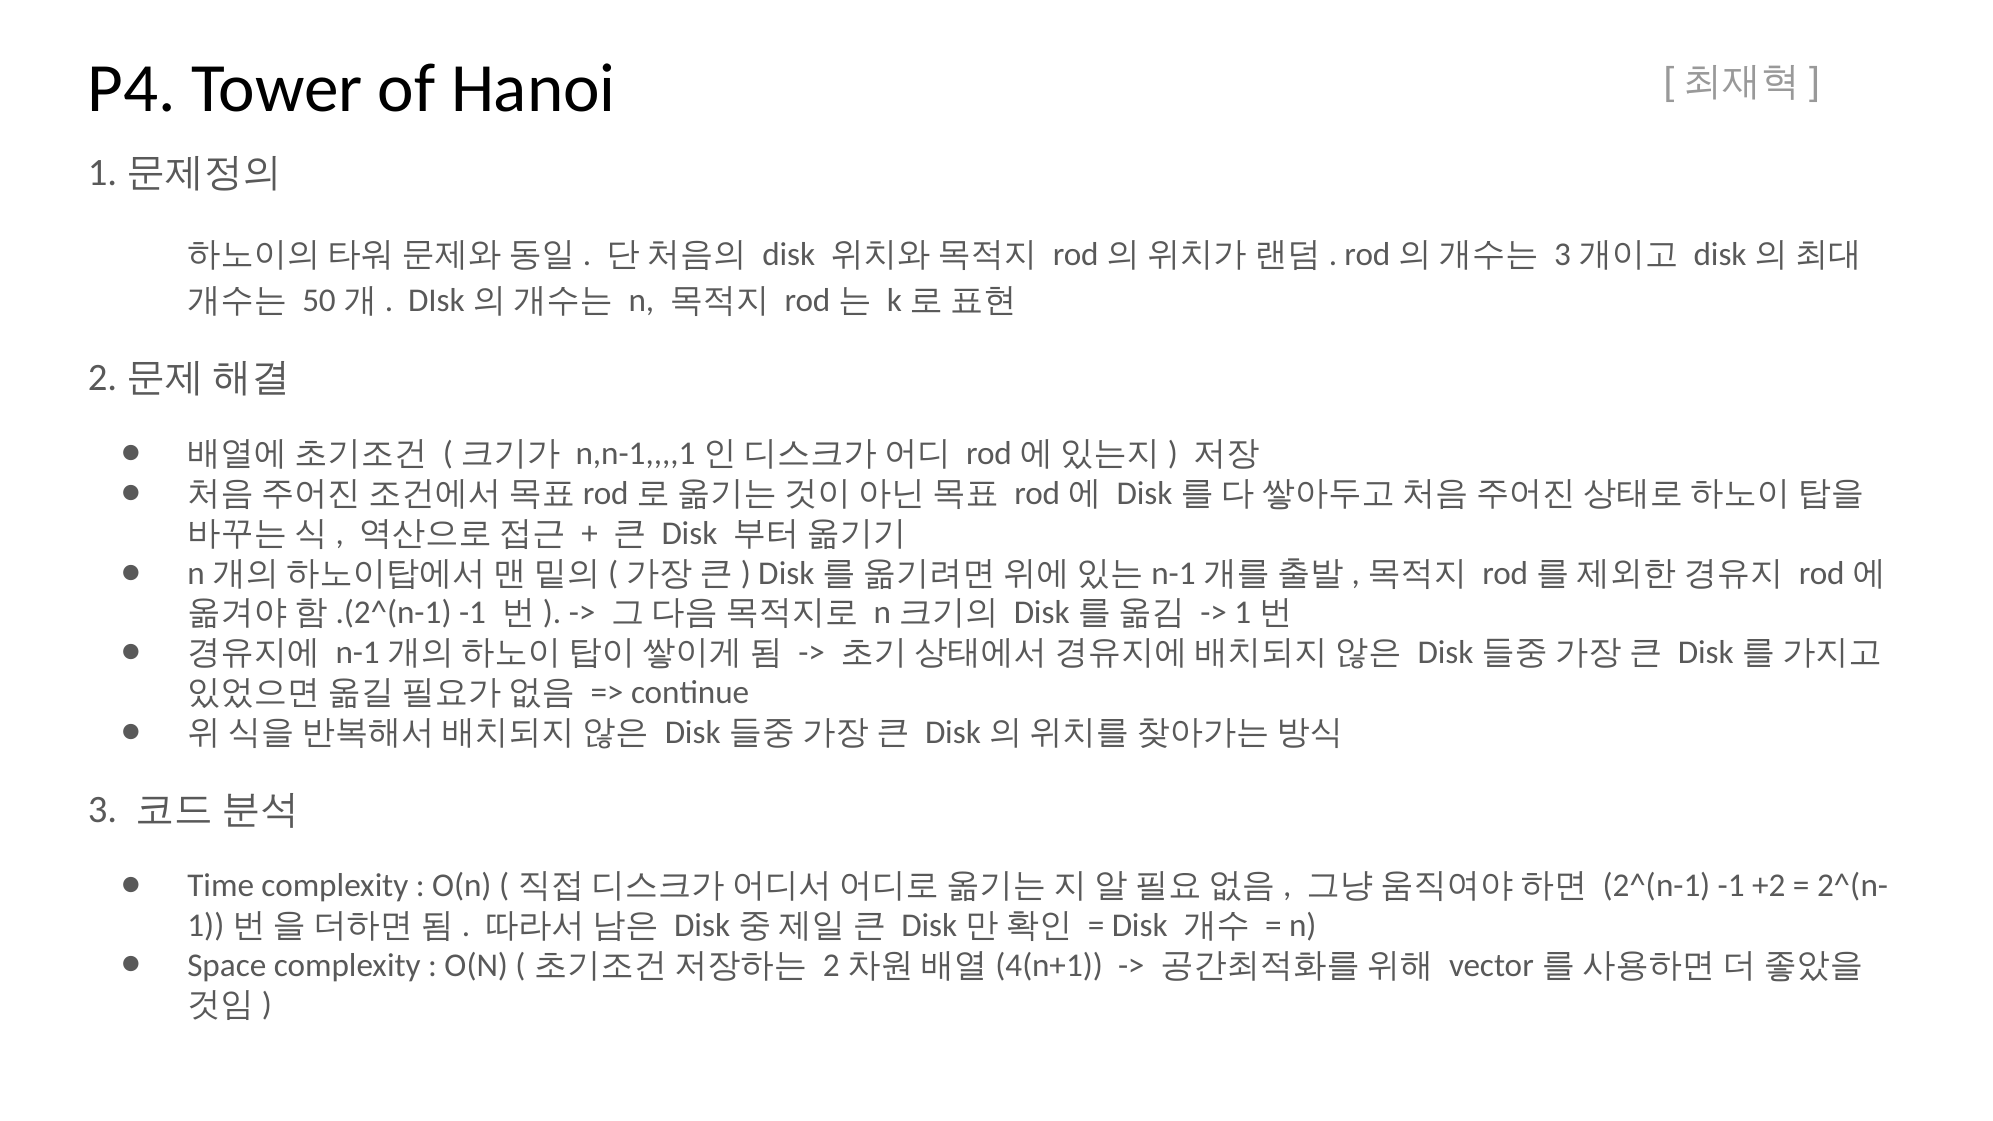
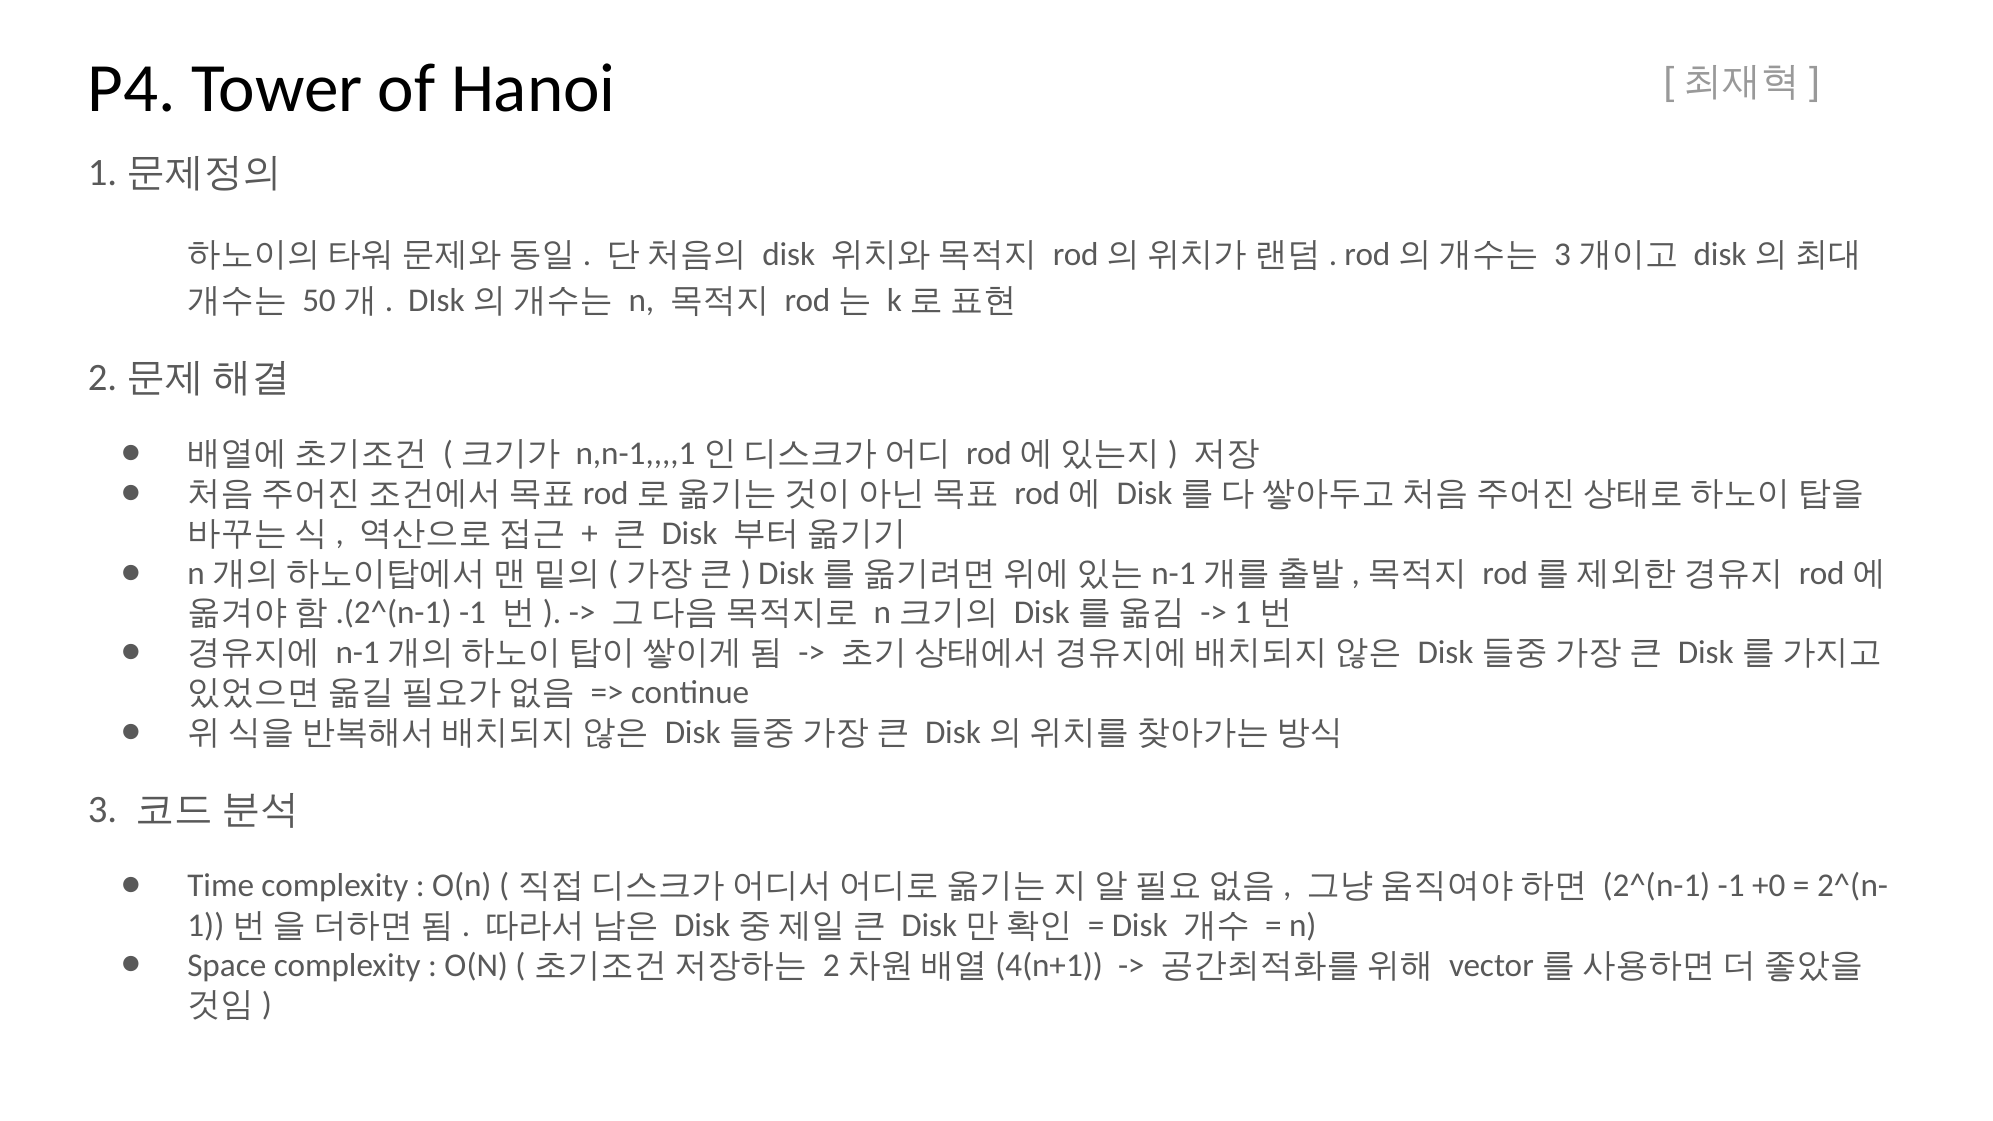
+2: +2 -> +0 (1769, 885)
